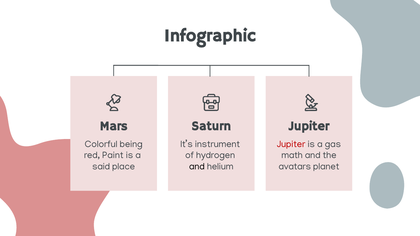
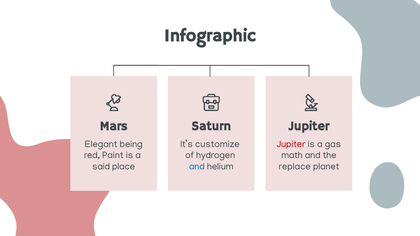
instrument: instrument -> customize (217, 144)
Colorful: Colorful -> Elegant (101, 144)
and colour: black -> blue (197, 167)
avatars: avatars -> replace (295, 167)
